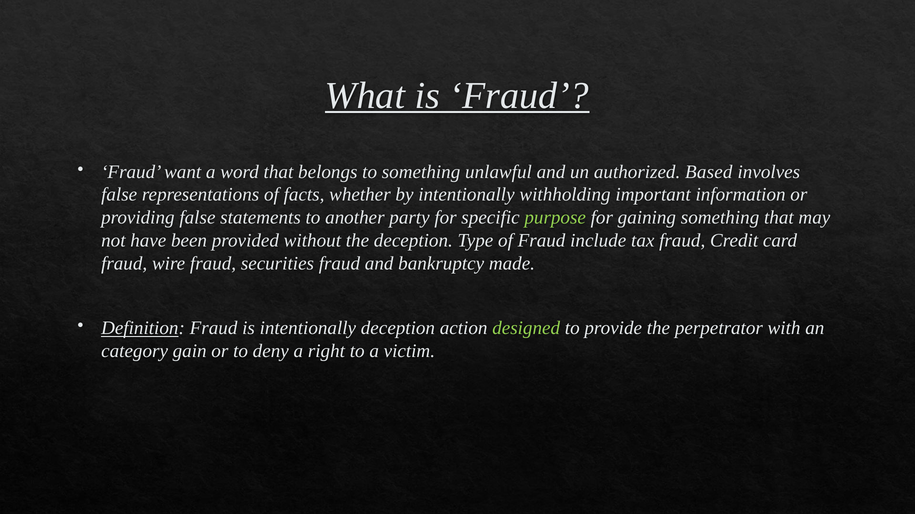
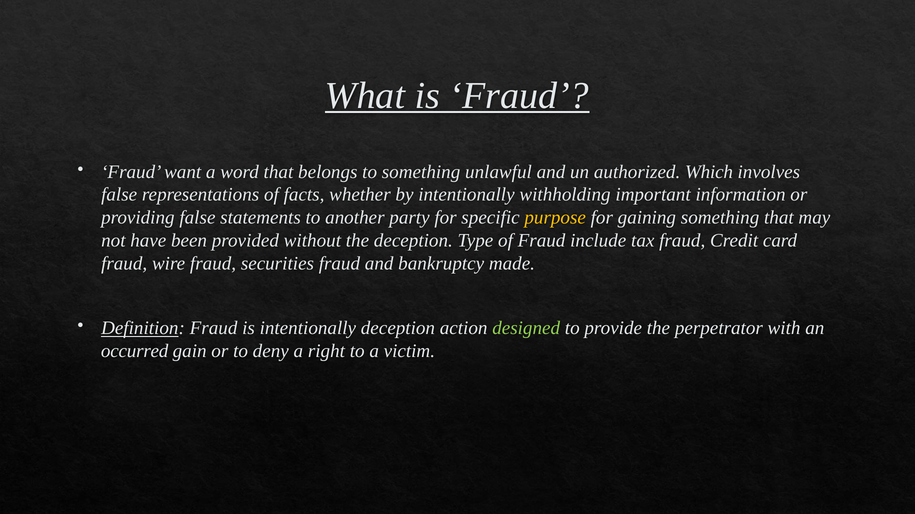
Based: Based -> Which (709, 172)
purpose colour: light green -> yellow (555, 218)
category: category -> occurred (135, 351)
